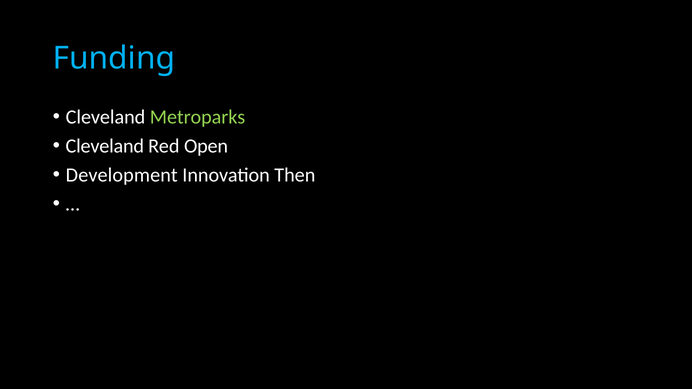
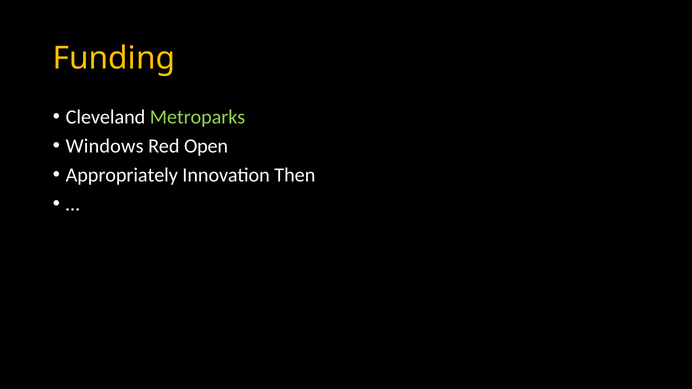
Funding colour: light blue -> yellow (114, 58)
Cleveland: Cleveland -> Windows (105, 146)
Development: Development -> Appropriately (122, 175)
